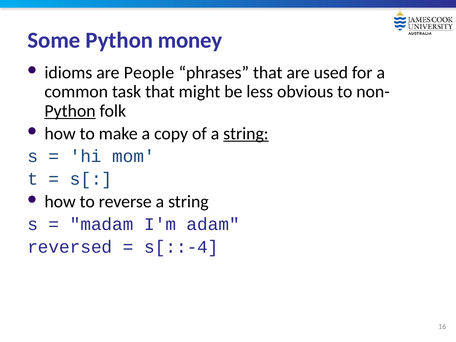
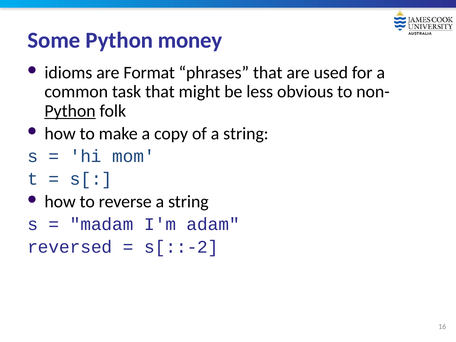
People: People -> Format (149, 73)
string underline: present -> none (246, 134)
s[::-4: s[::-4 -> s[::-2 (181, 247)
